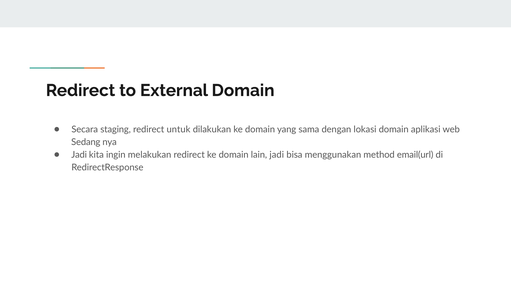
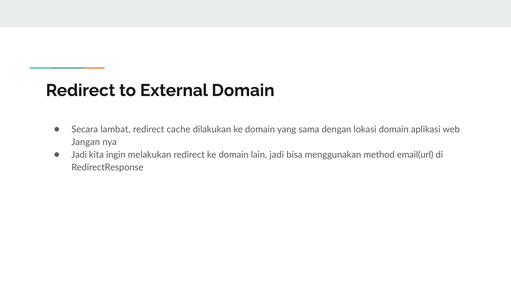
staging: staging -> lambat (116, 129)
untuk: untuk -> cache (178, 129)
Sedang: Sedang -> Jangan (86, 142)
